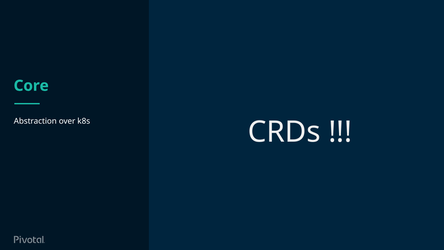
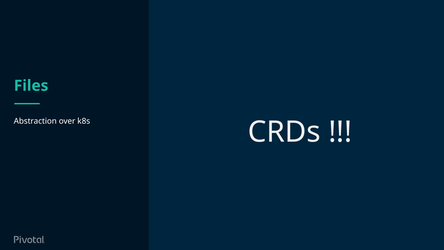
Core: Core -> Files (31, 86)
